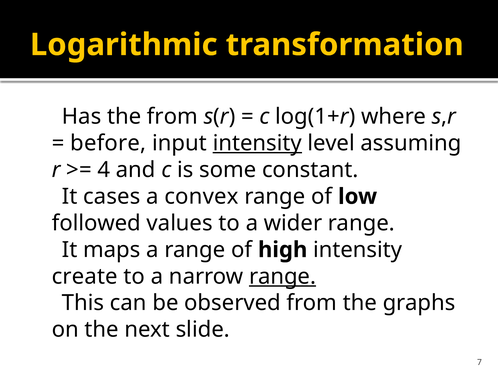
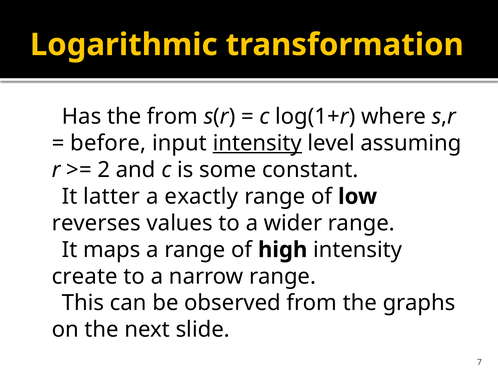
4: 4 -> 2 (104, 170)
cases: cases -> latter (112, 196)
convex: convex -> exactly (201, 196)
followed: followed -> reverses (96, 223)
range underline: present -> none (283, 276)
